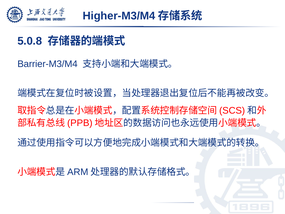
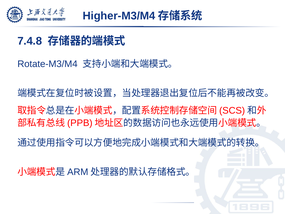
5.0.8: 5.0.8 -> 7.4.8 (30, 41)
Barrier-M3/M4: Barrier-M3/M4 -> Rotate-M3/M4 (47, 64)
